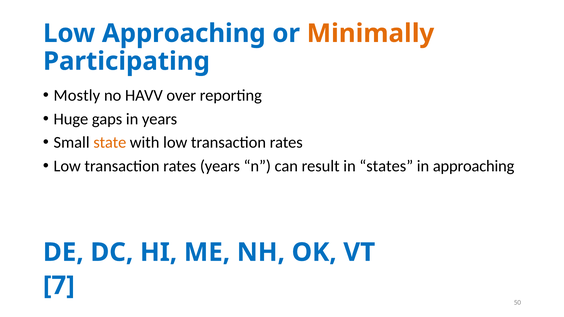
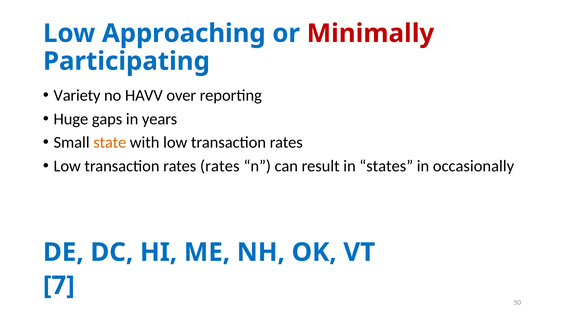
Minimally colour: orange -> red (370, 33)
Mostly: Mostly -> Variety (77, 95)
rates years: years -> rates (220, 166)
in approaching: approaching -> occasionally (474, 166)
